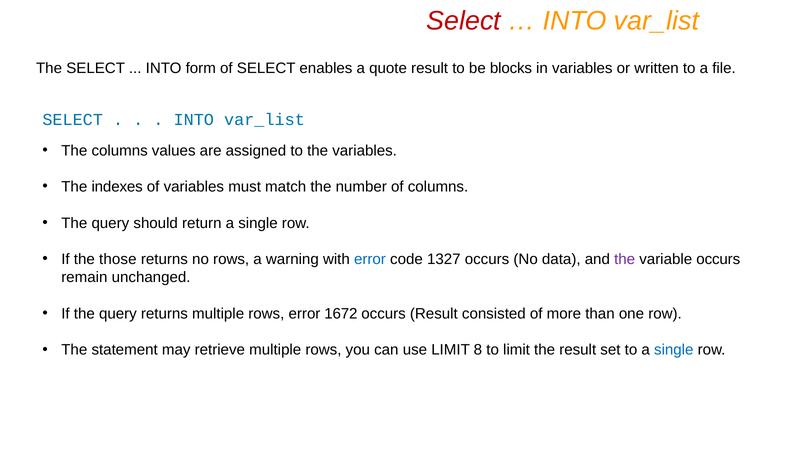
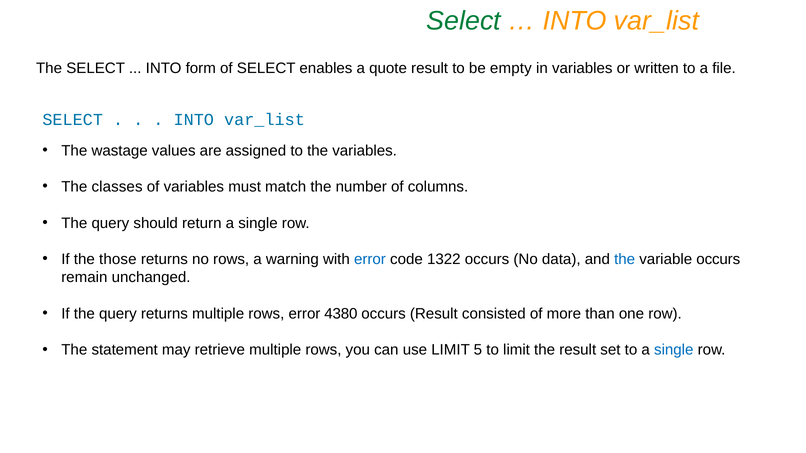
Select colour: red -> green (464, 21)
blocks: blocks -> empty (511, 68)
The columns: columns -> wastage (120, 151)
indexes: indexes -> classes (117, 187)
1327: 1327 -> 1322 (444, 260)
the colour: purple -> blue (625, 260)
1672: 1672 -> 4380 (341, 314)
8: 8 -> 5 (478, 350)
